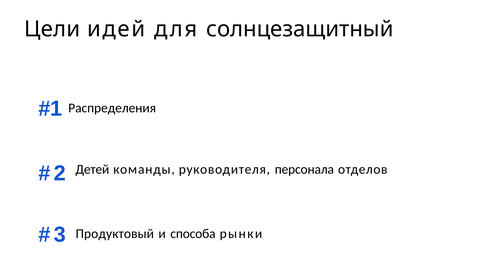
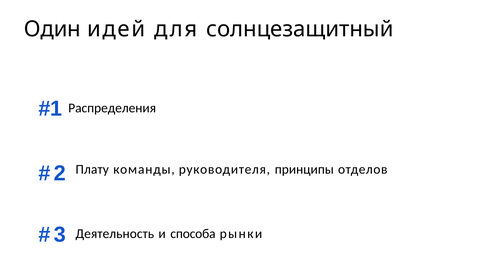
Цели: Цели -> Один (52, 29)
Детей: Детей -> Плату (92, 169)
персонала: персонала -> принципы (304, 169)
Продуктовый: Продуктовый -> Деятельность (115, 233)
